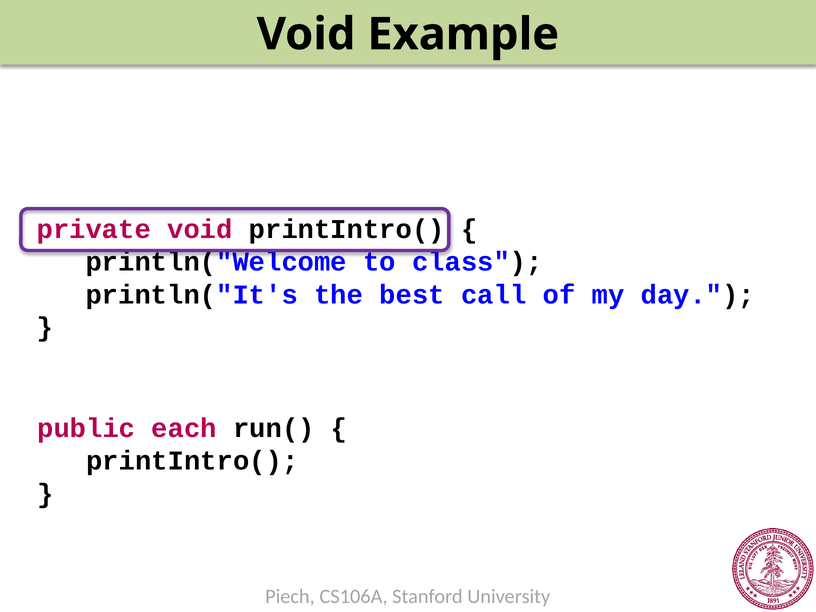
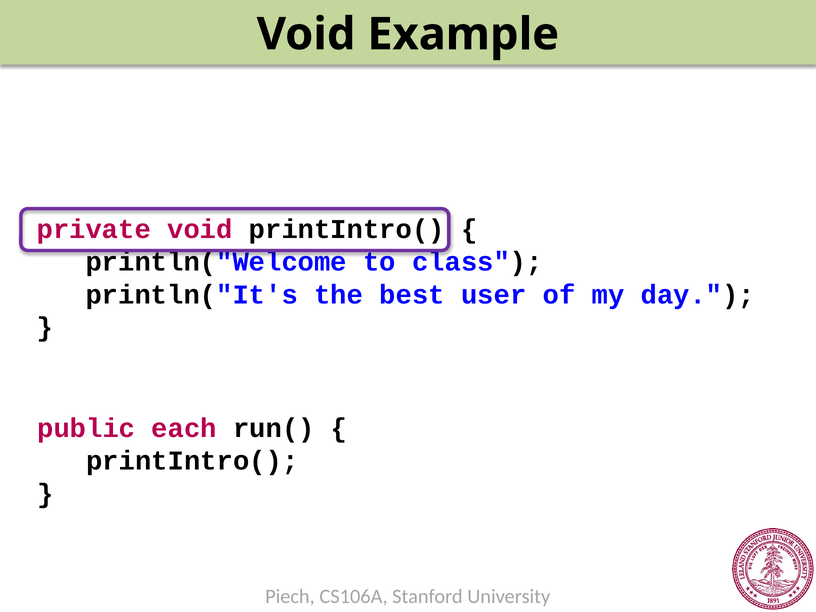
call: call -> user (494, 295)
